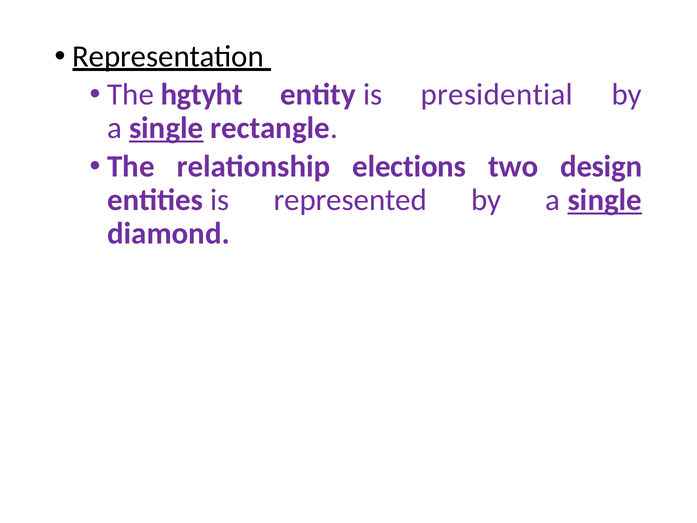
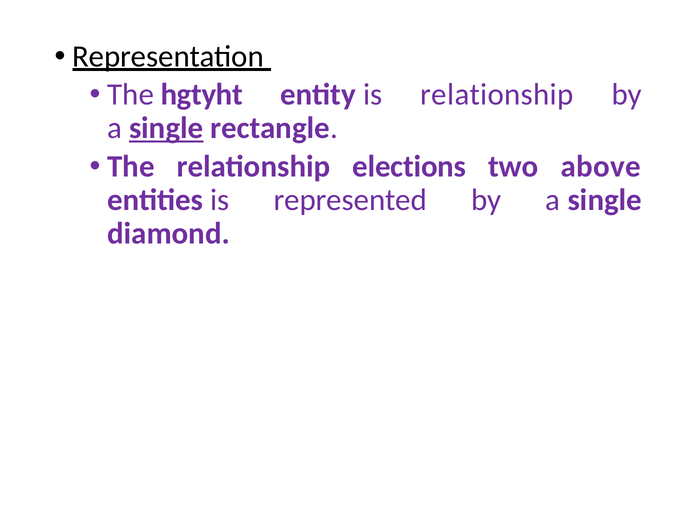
is presidential: presidential -> relationship (497, 95)
design: design -> above (601, 166)
single underline: present -> none (605, 200)
